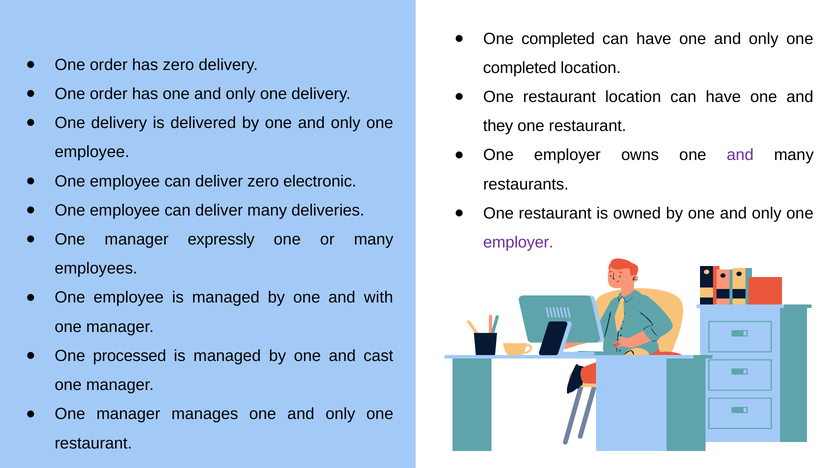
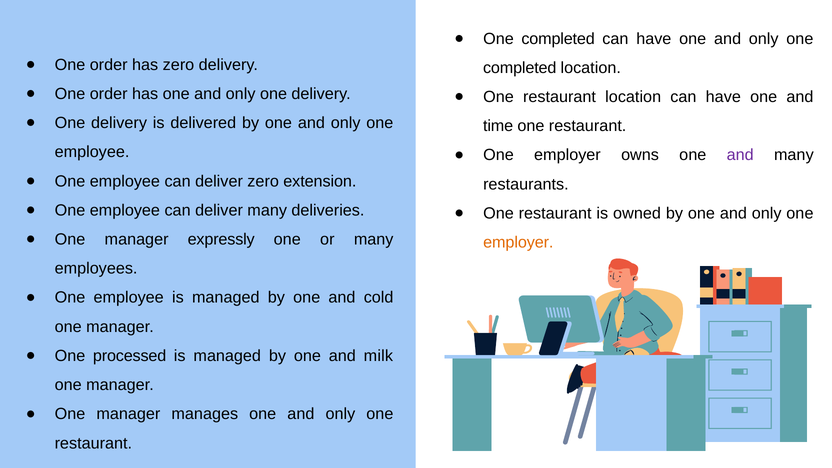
they: they -> time (498, 126)
electronic: electronic -> extension (320, 181)
employer colour: purple -> orange (518, 243)
with: with -> cold (379, 298)
cast: cast -> milk (378, 356)
